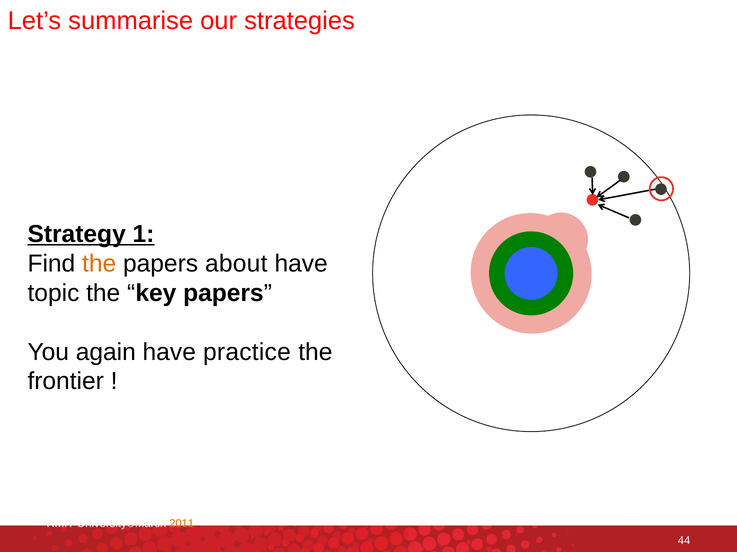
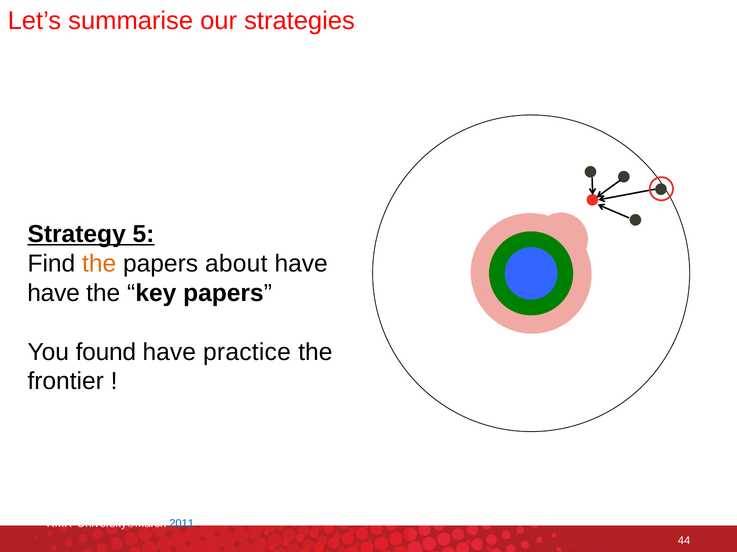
1: 1 -> 5 (143, 234)
topic: topic -> have (54, 293)
again: again -> found (106, 352)
2011 colour: orange -> blue (182, 524)
